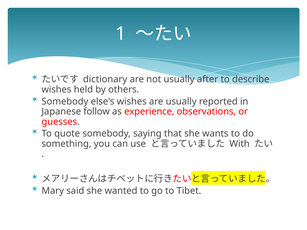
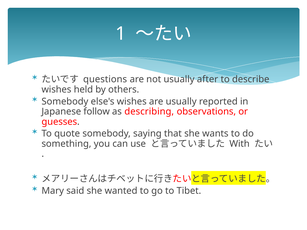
dictionary: dictionary -> questions (105, 79)
experience: experience -> describing (149, 112)
